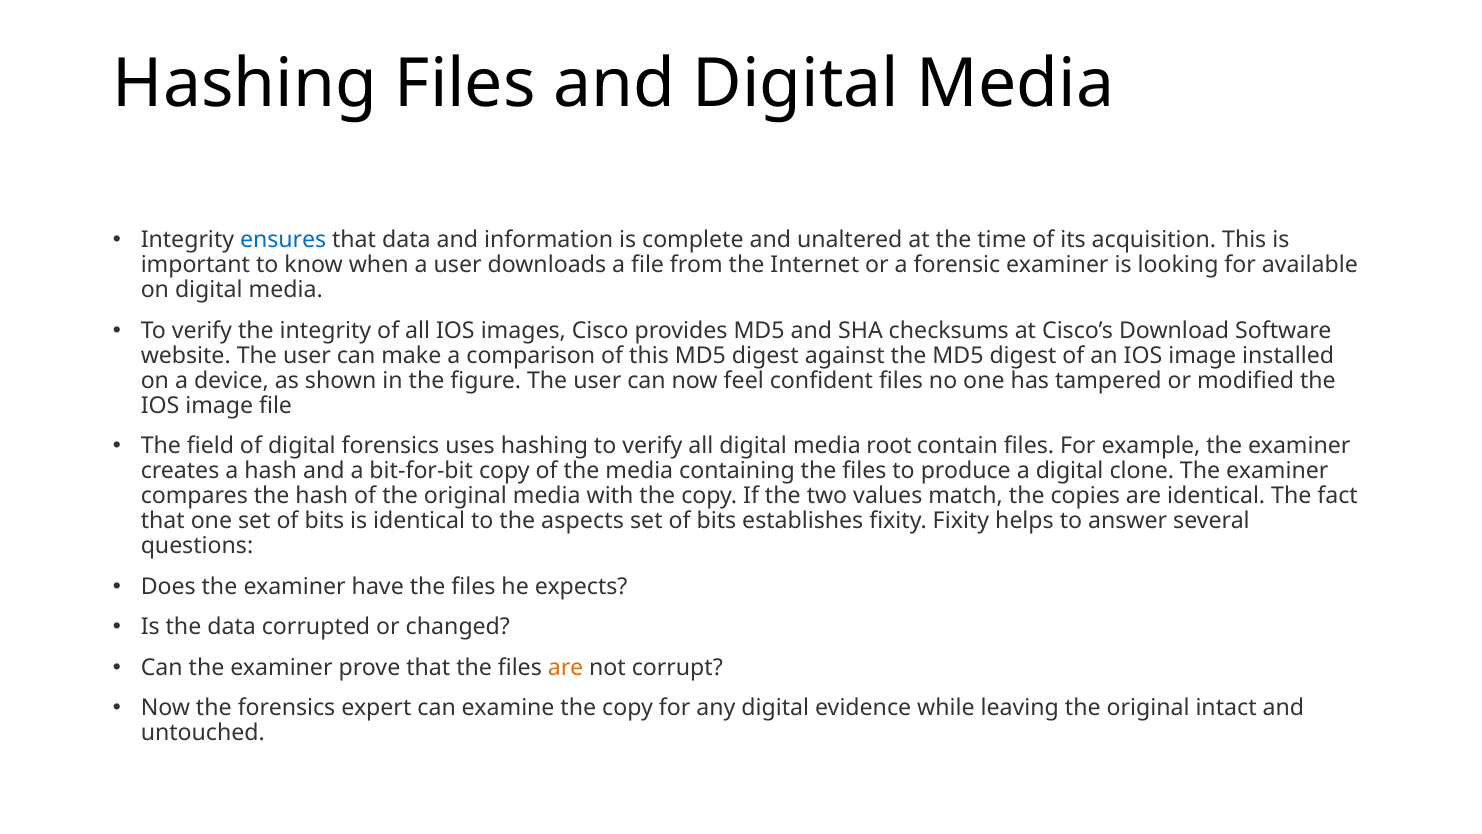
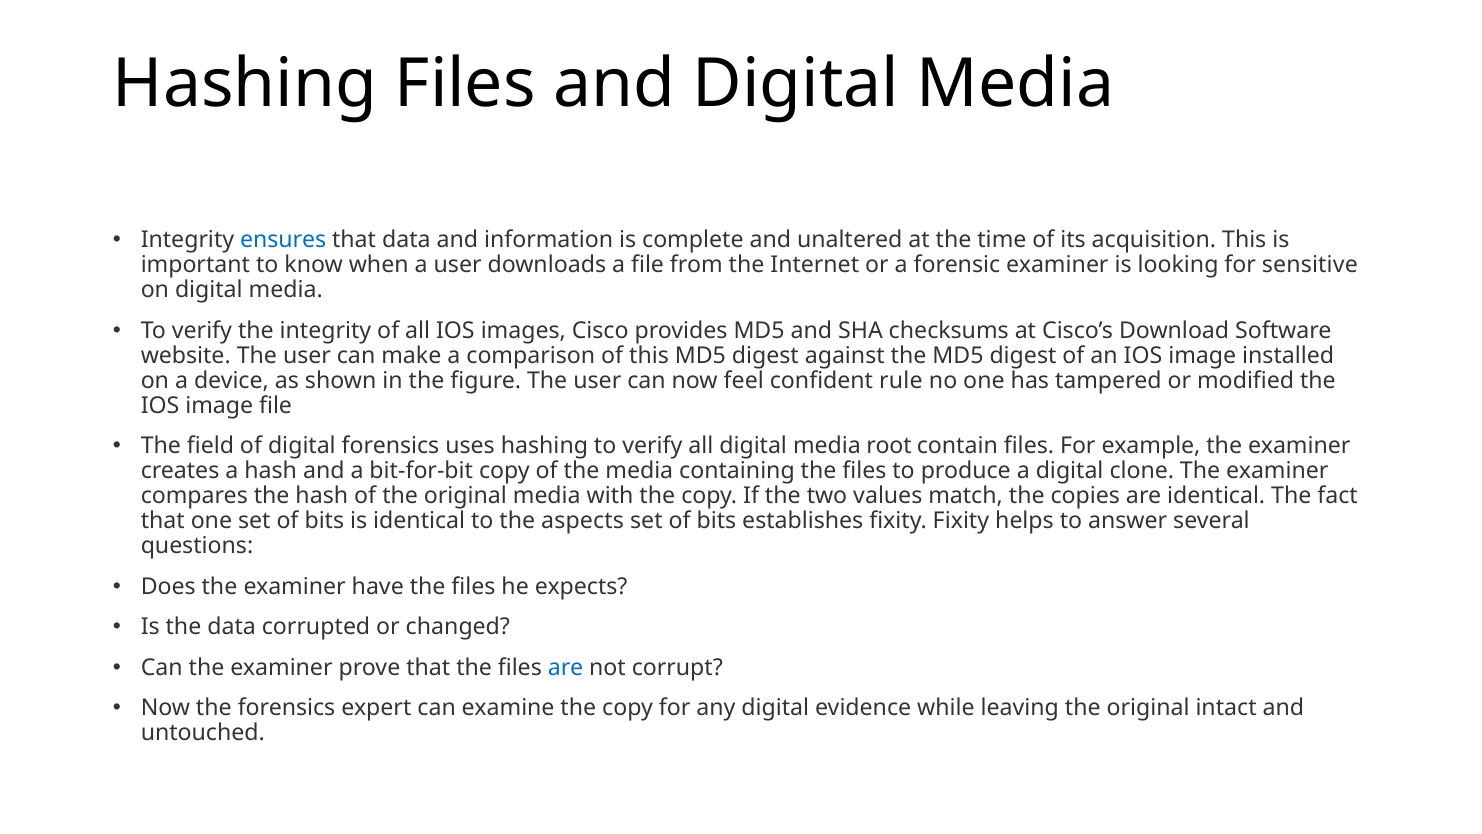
available: available -> sensitive (1310, 265)
confident files: files -> rule (901, 380)
are colour: orange -> blue (566, 667)
